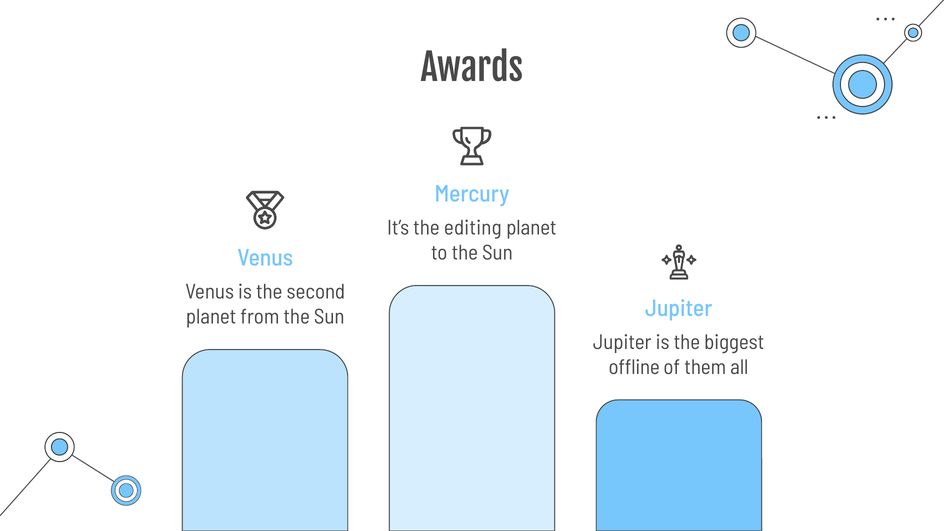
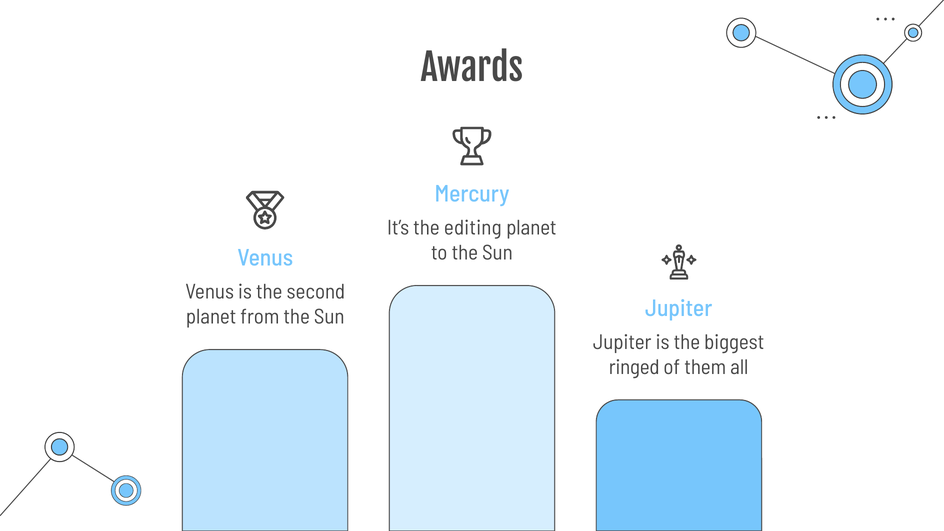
offline: offline -> ringed (634, 367)
